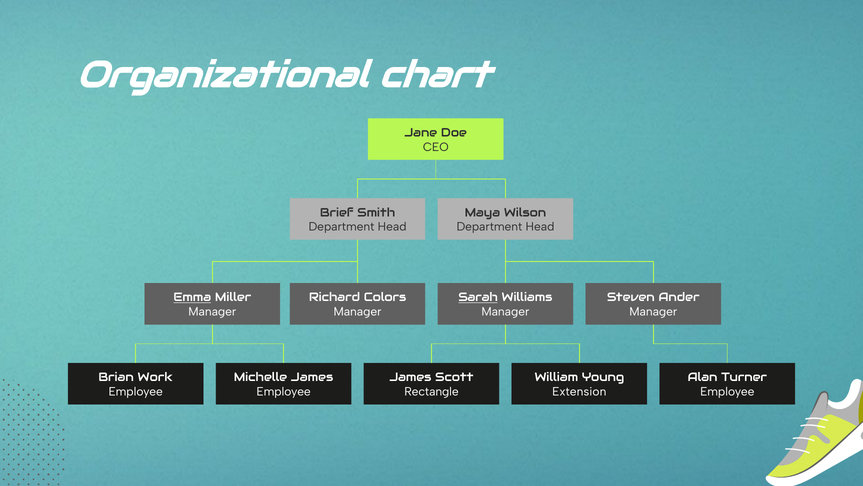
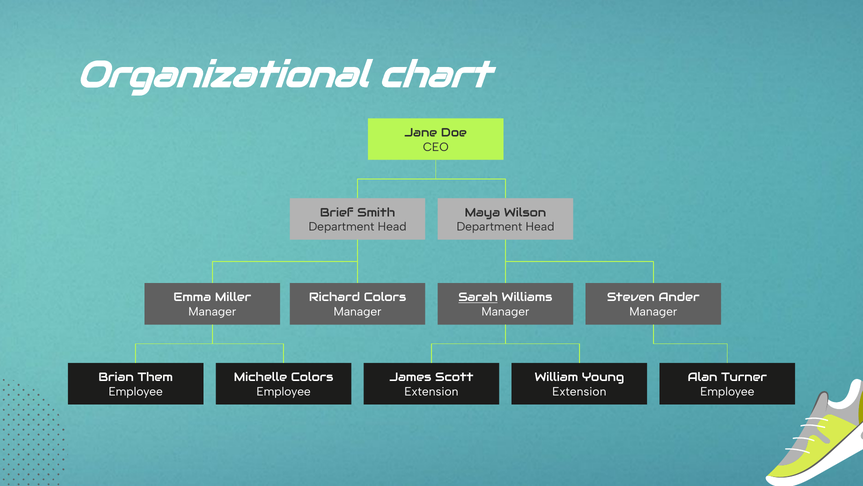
Emma underline: present -> none (192, 297)
Work: Work -> Them (155, 377)
Michelle James: James -> Colors (312, 377)
Rectangle: Rectangle -> Extension (431, 391)
